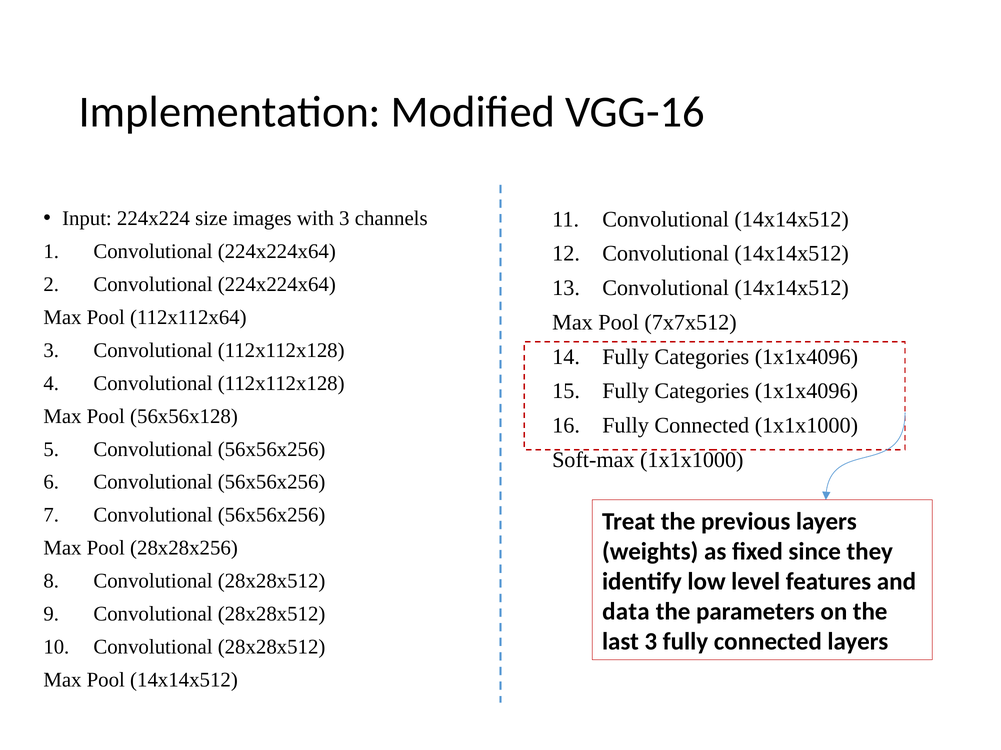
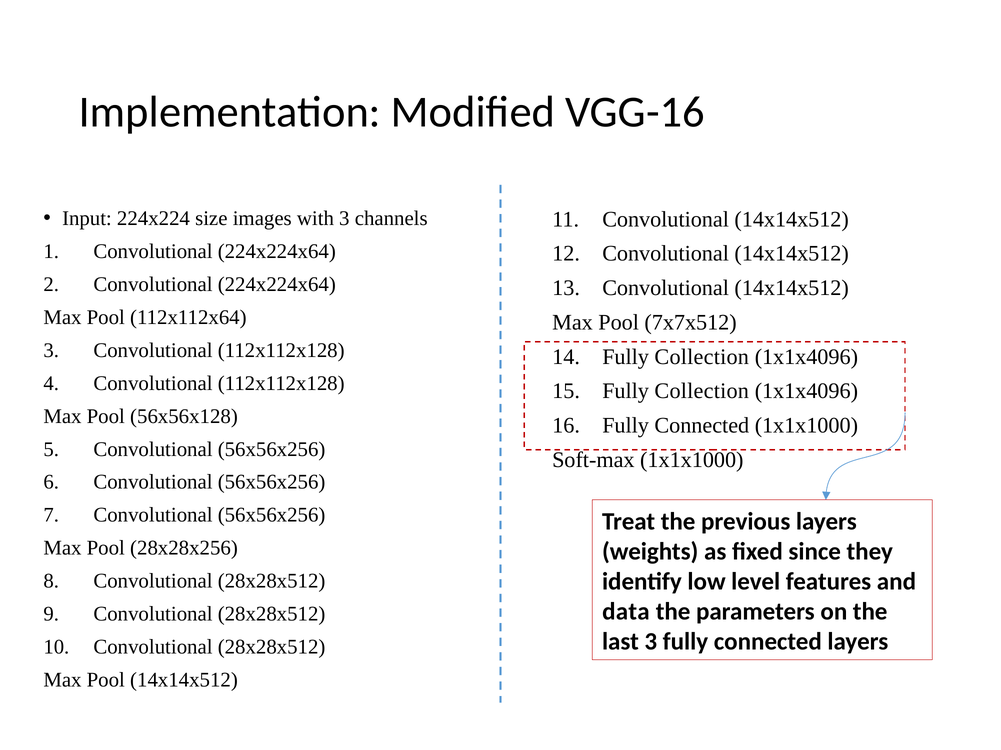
Categories: Categories -> Collection (702, 357)
Categories: Categories -> Collection (702, 391)
